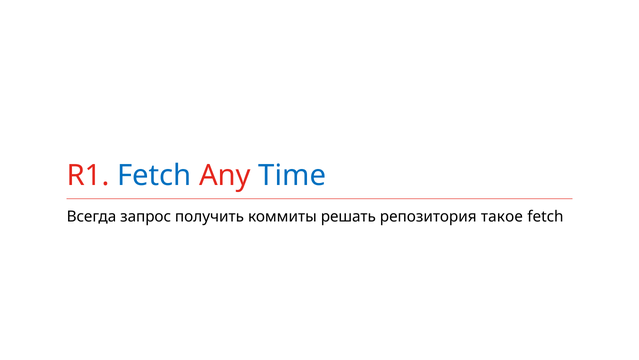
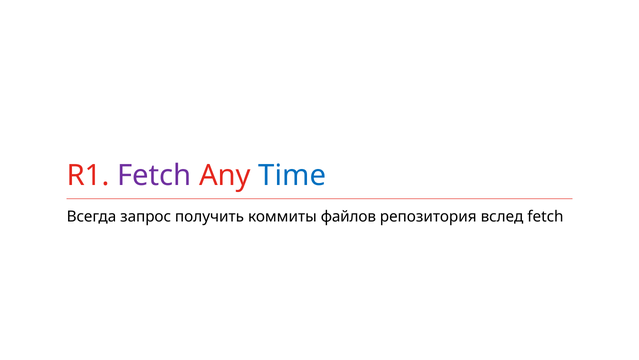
Fetch colour: blue -> purple (154, 176)
решать: решать -> файлов (348, 216)
такое: такое -> вслед (502, 216)
